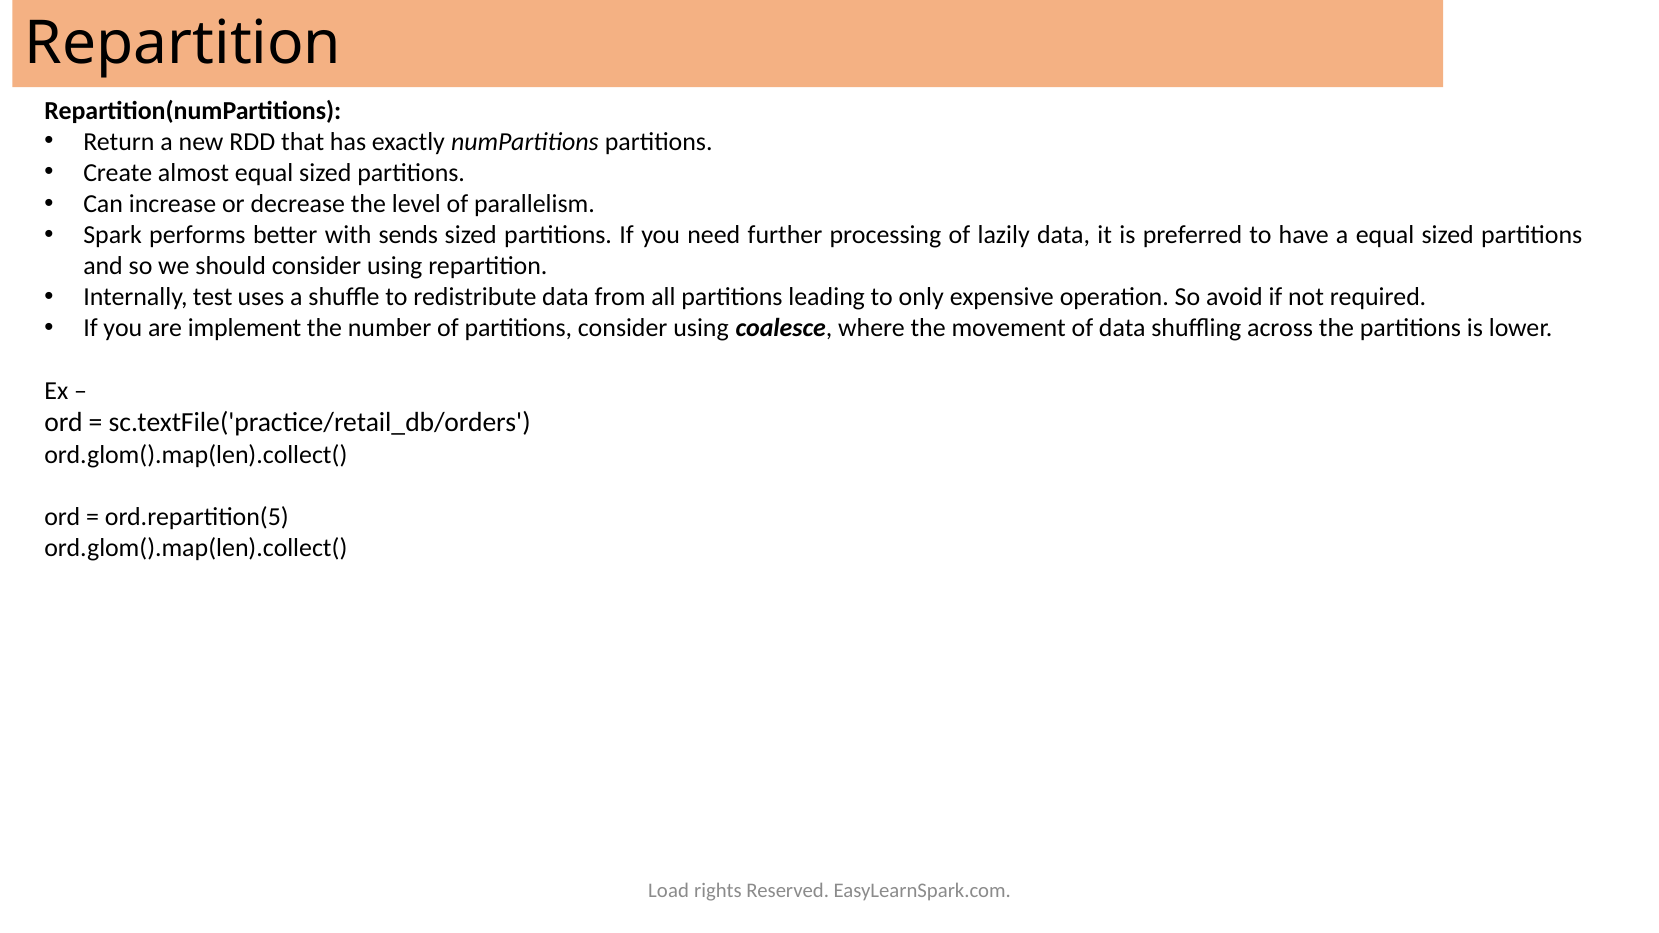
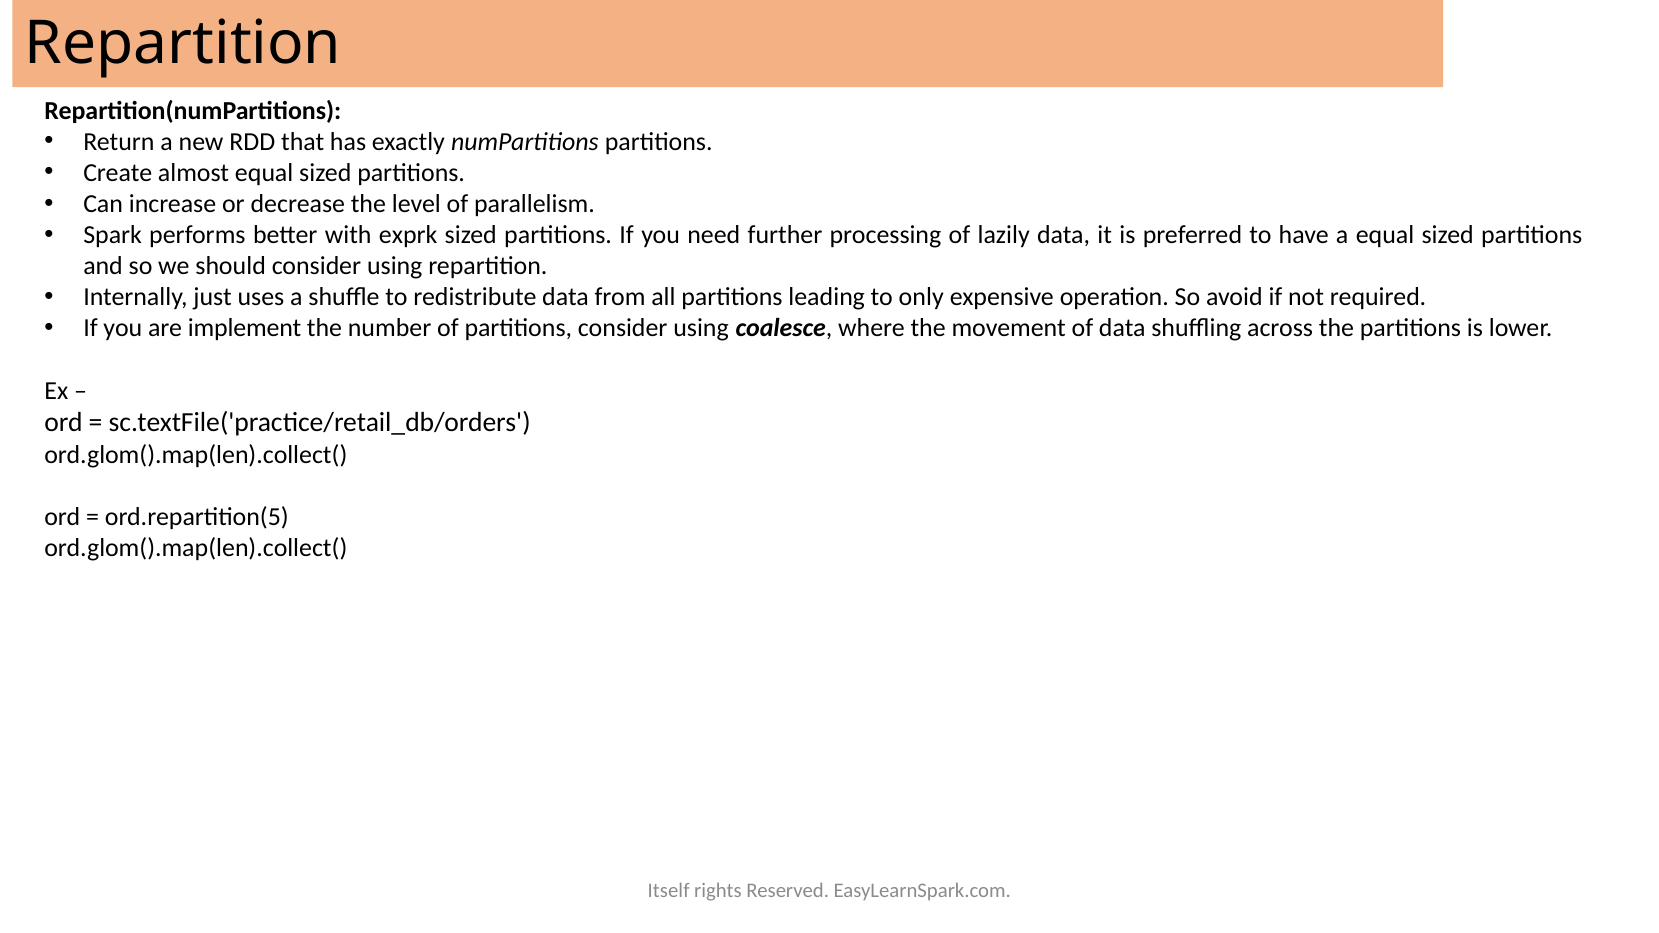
sends: sends -> exprk (408, 235)
test: test -> just (213, 297)
Load: Load -> Itself (669, 891)
